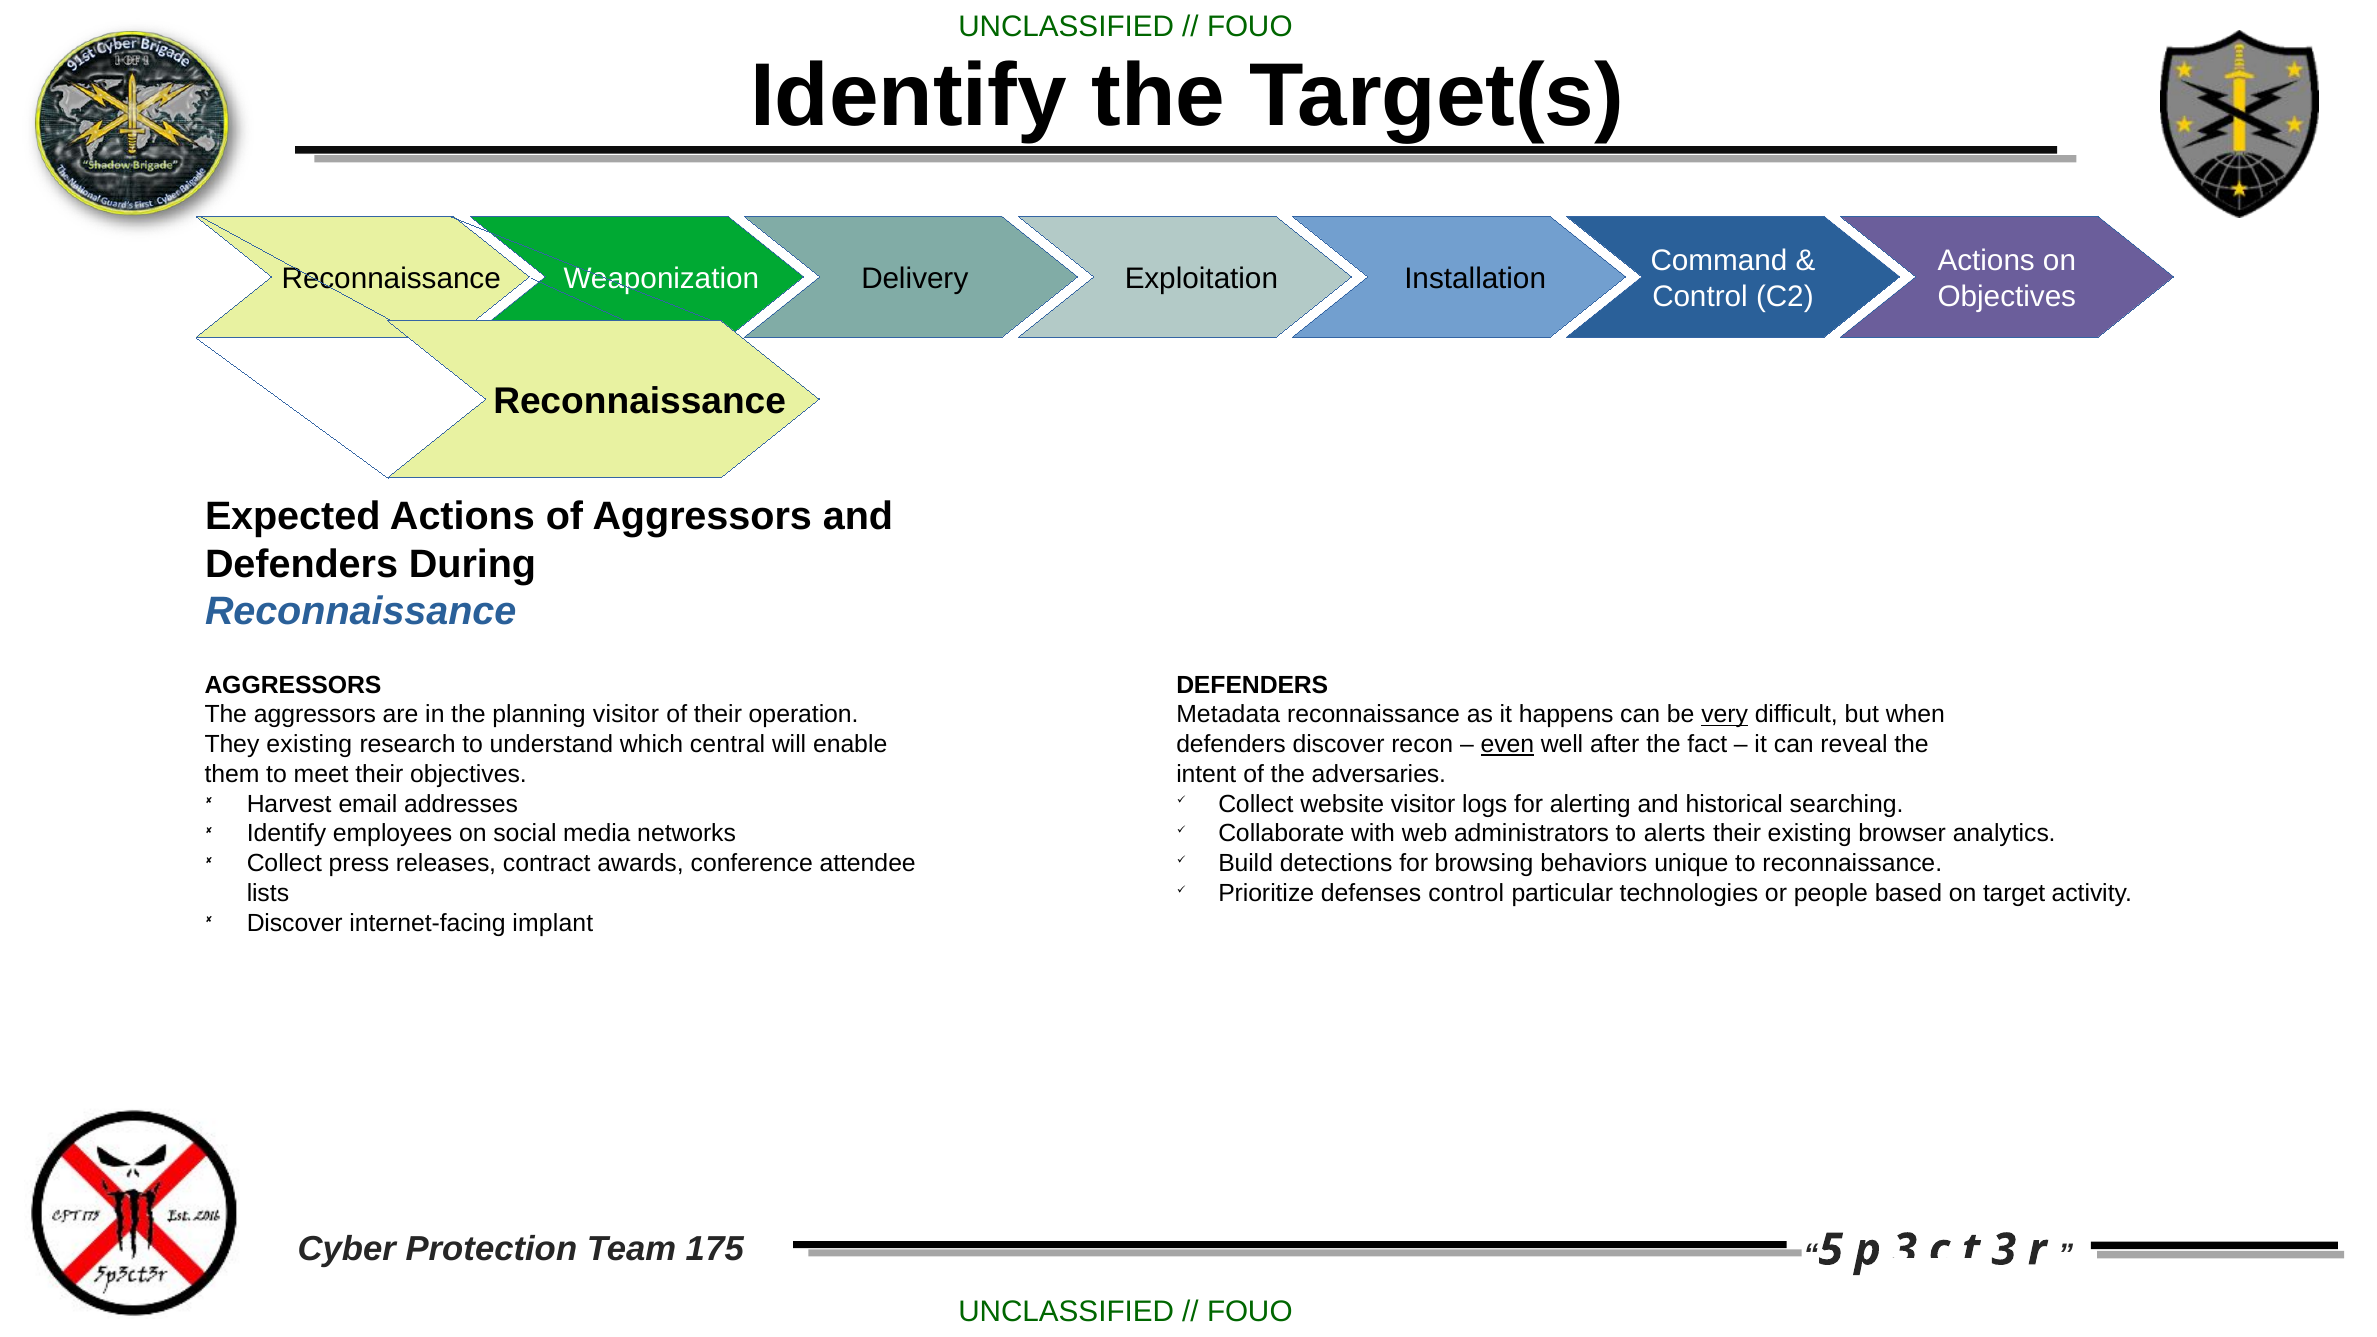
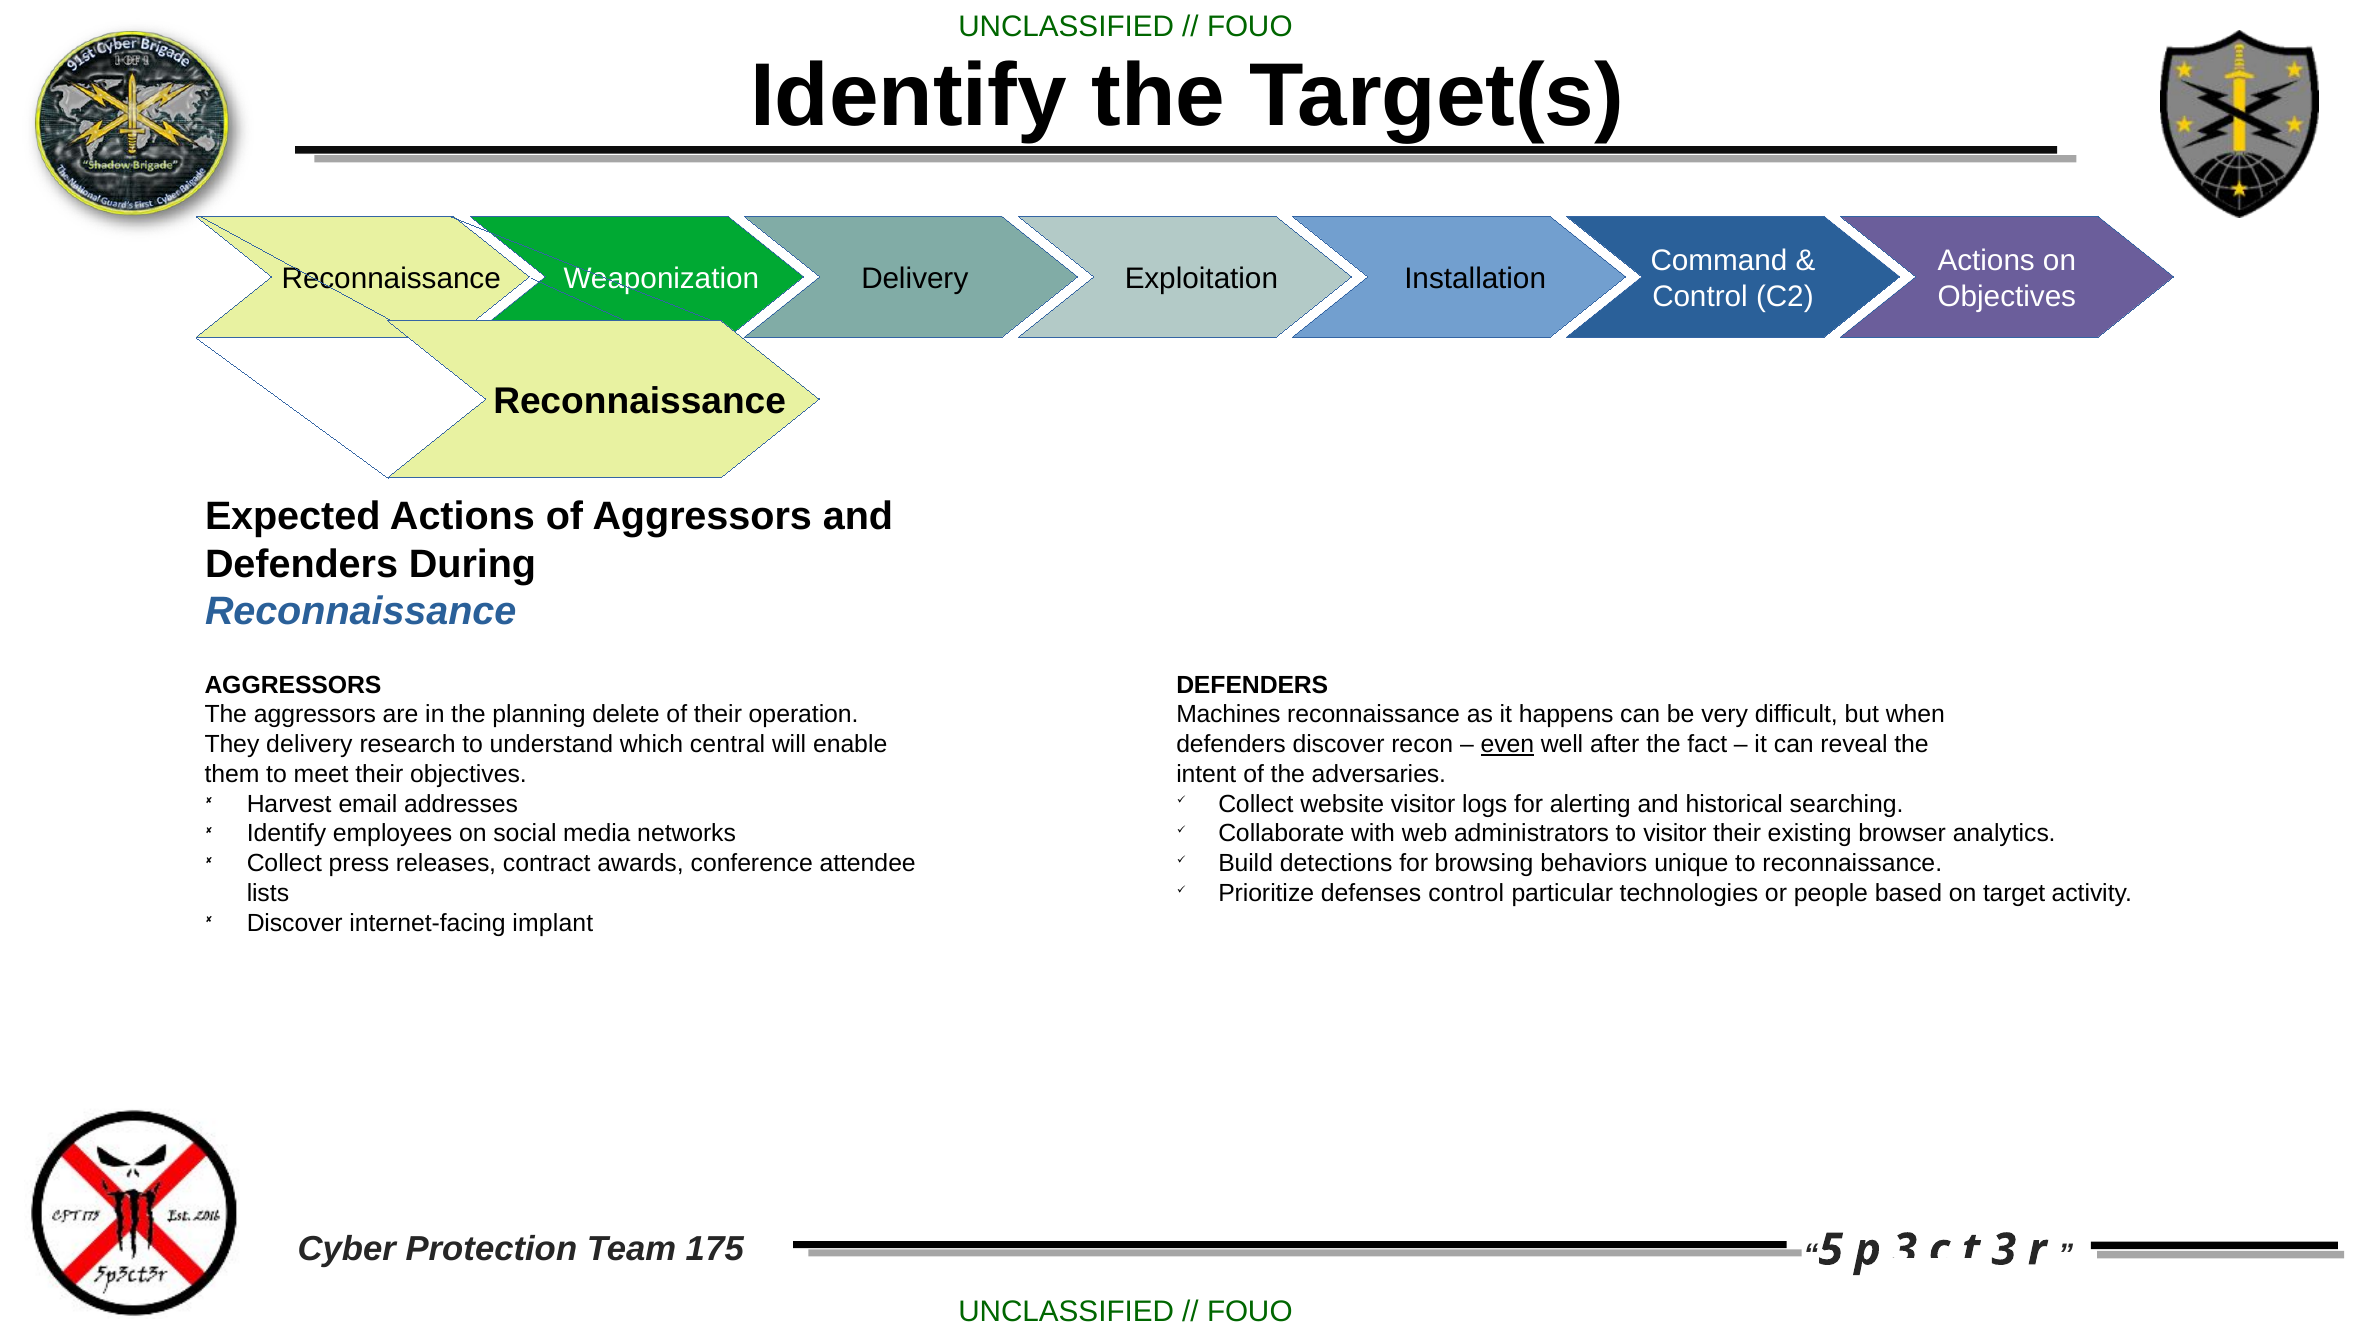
planning visitor: visitor -> delete (626, 715)
Metadata: Metadata -> Machines (1228, 715)
very underline: present -> none (1725, 715)
They existing: existing -> delivery (309, 744)
to alerts: alerts -> visitor (1675, 834)
